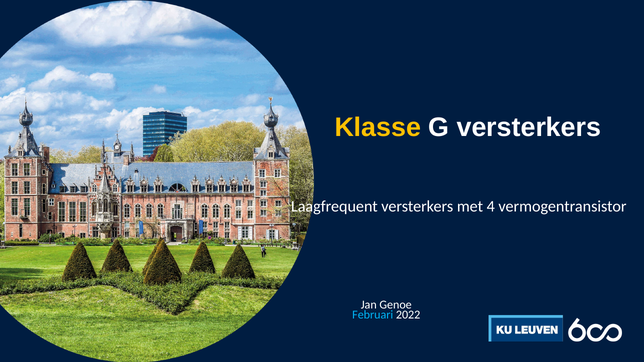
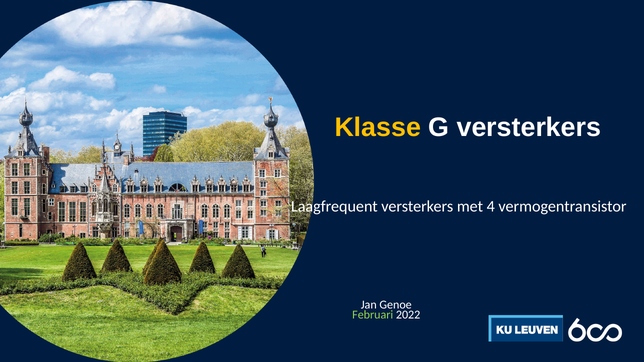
Februari colour: light blue -> light green (373, 315)
